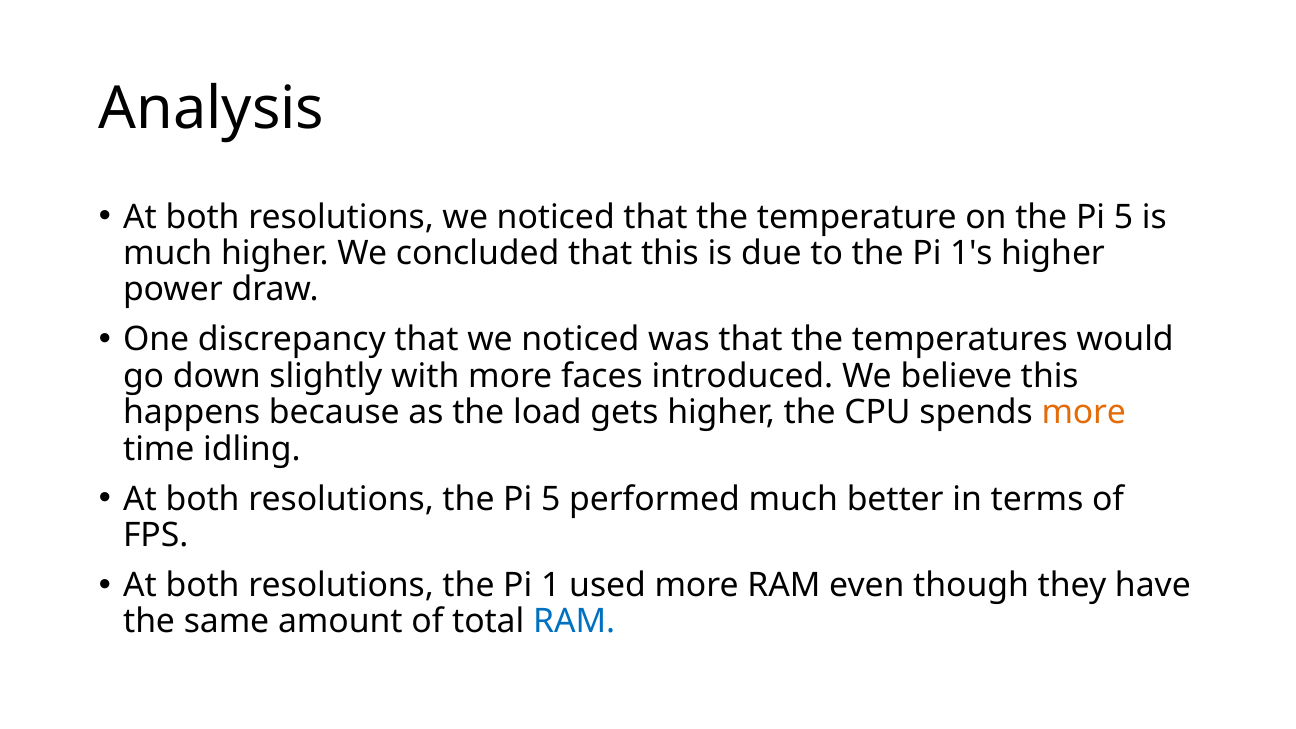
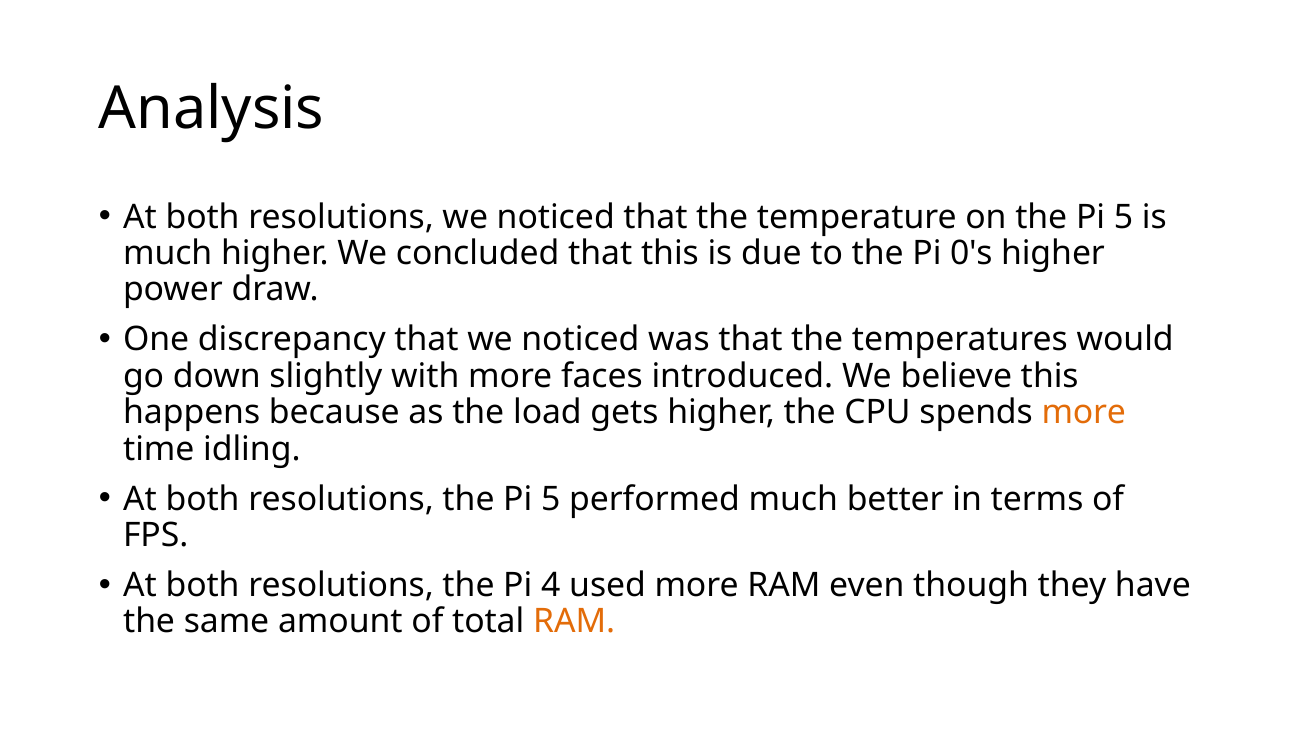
1's: 1's -> 0's (971, 253)
1: 1 -> 4 (551, 585)
RAM colour: blue -> orange (574, 622)
